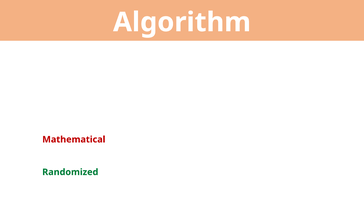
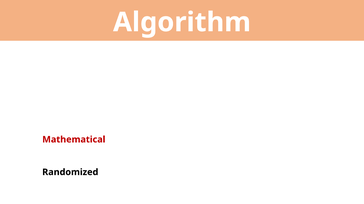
Randomized colour: green -> black (70, 173)
